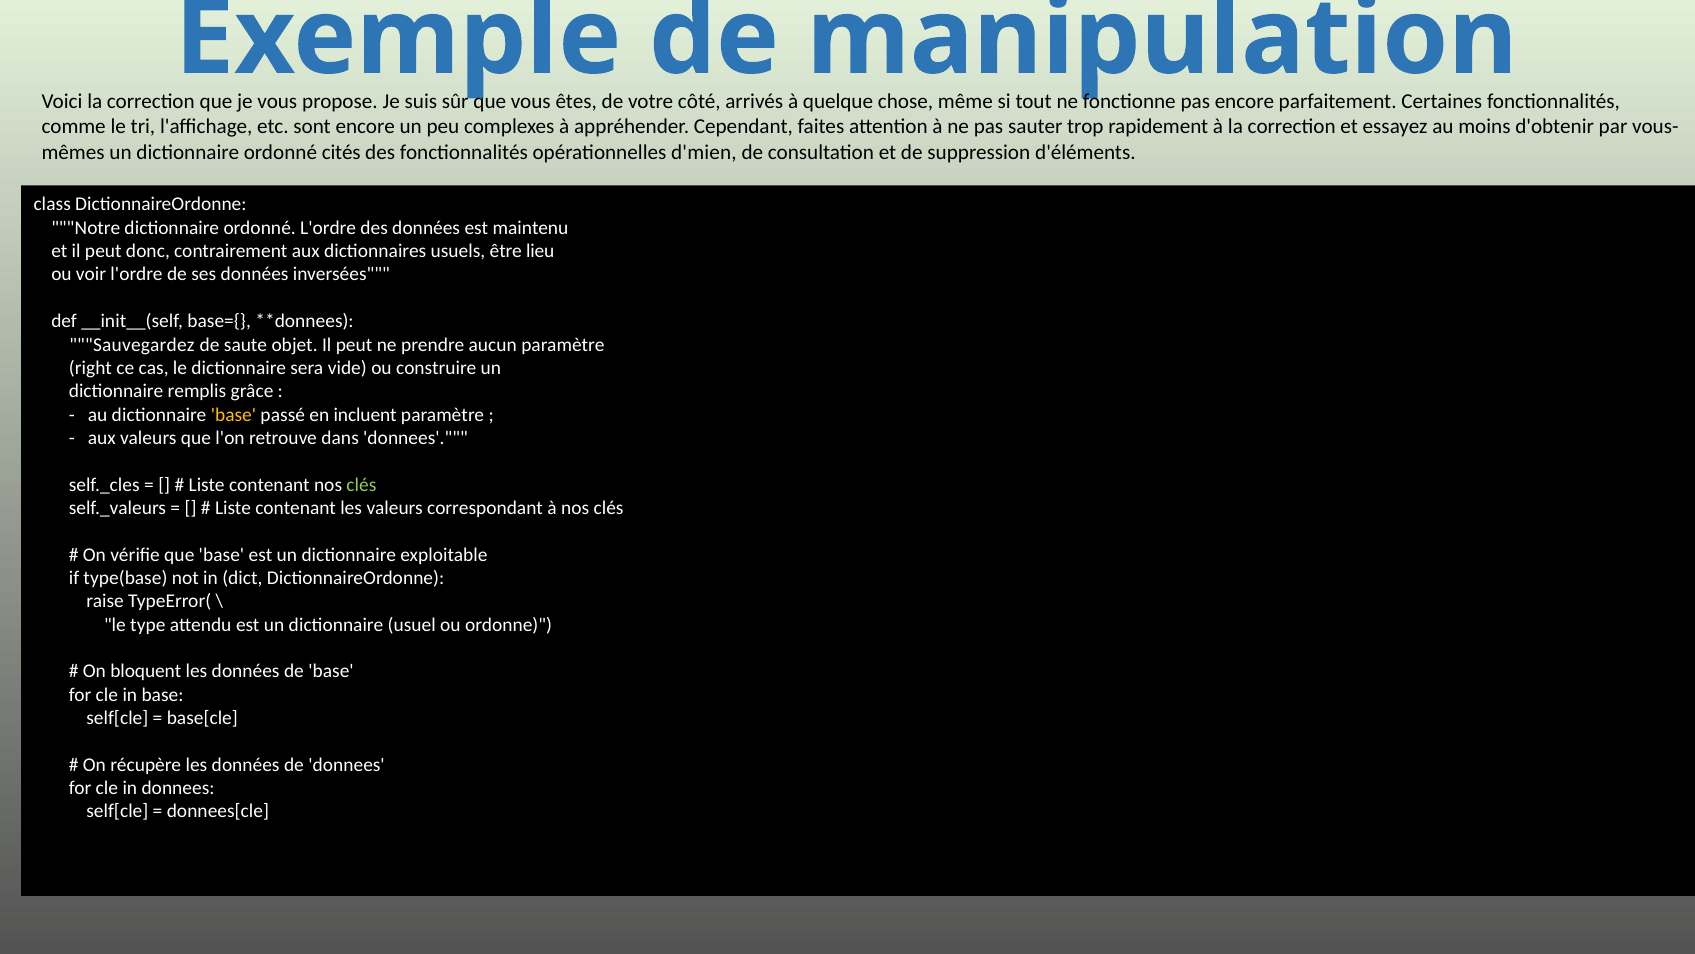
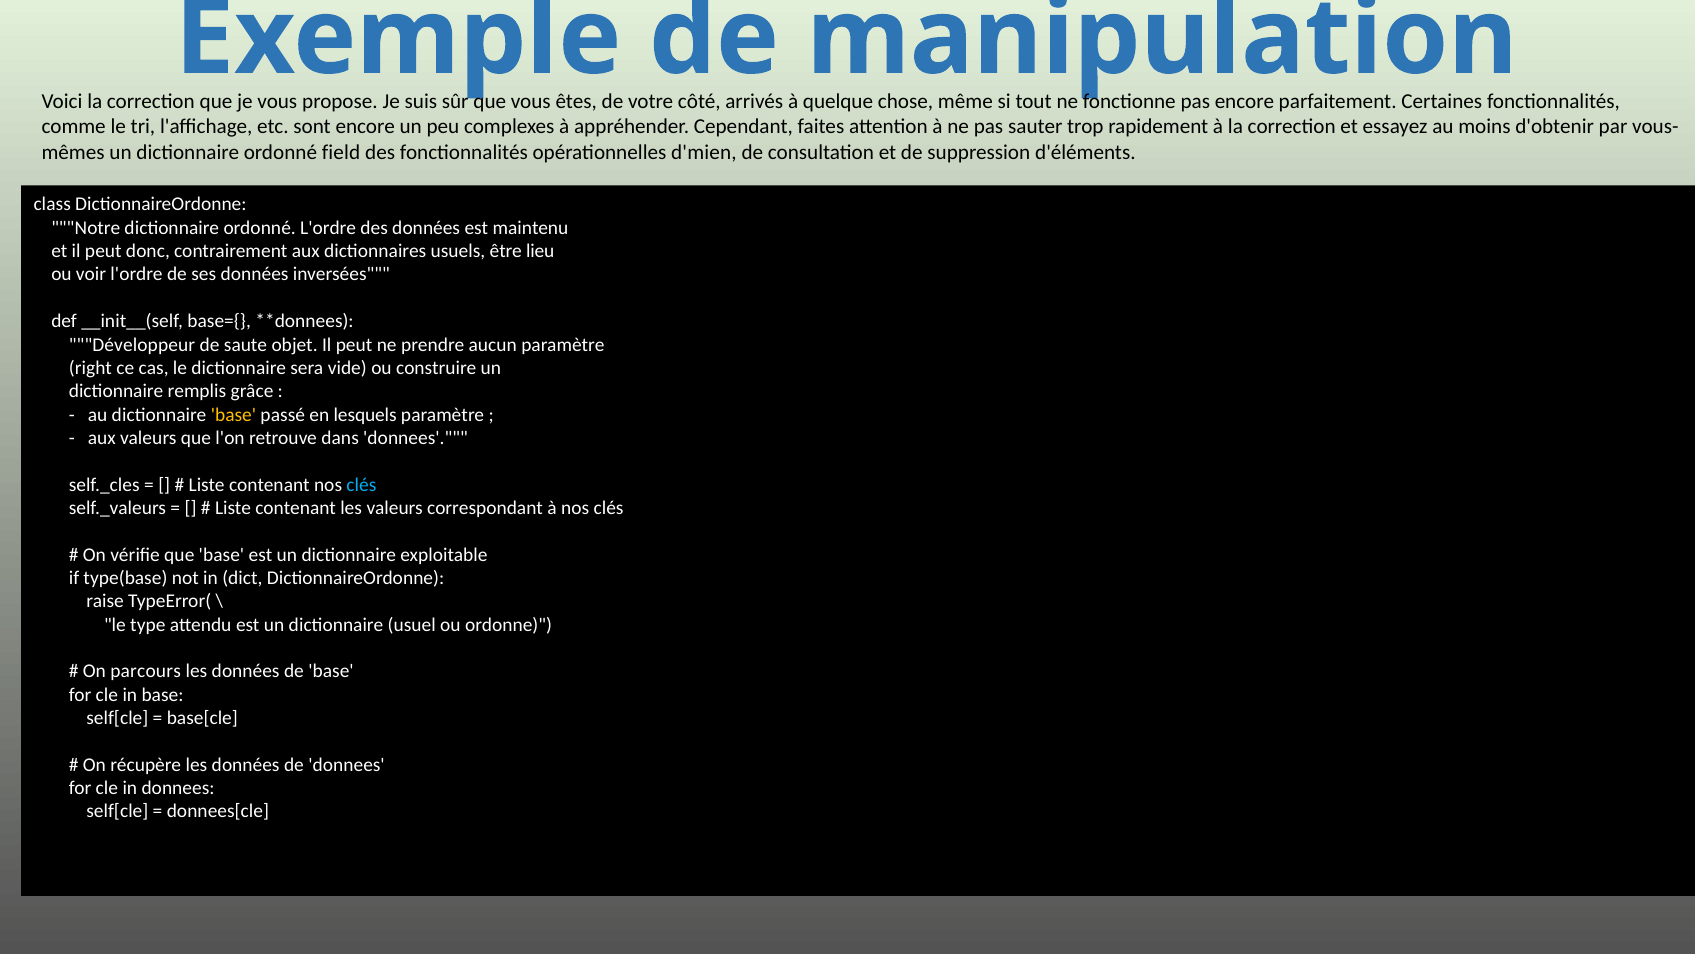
cités: cités -> field (341, 152)
Sauvegardez: Sauvegardez -> Développeur (132, 344)
incluent: incluent -> lesquels (365, 414)
clés colour: light green -> light blue (361, 484)
bloquent: bloquent -> parcours (146, 671)
